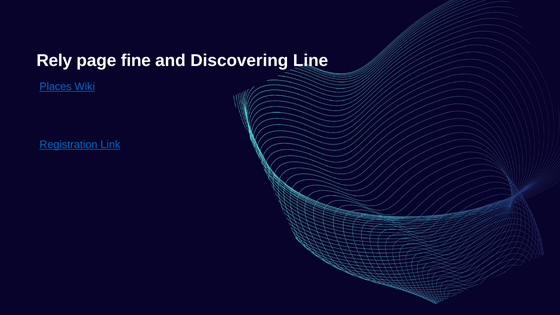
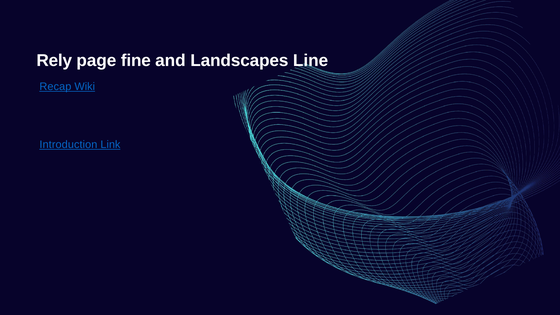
Discovering: Discovering -> Landscapes (239, 60)
Places: Places -> Recap (55, 87)
Registration: Registration -> Introduction (68, 144)
